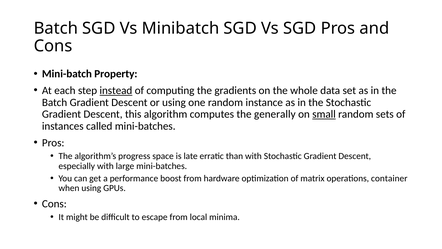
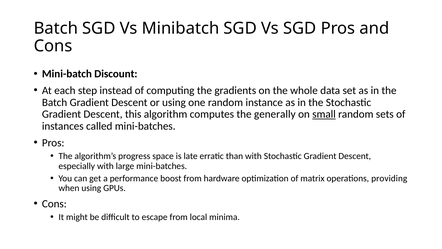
Property: Property -> Discount (116, 74)
instead underline: present -> none (116, 90)
container: container -> providing (389, 178)
